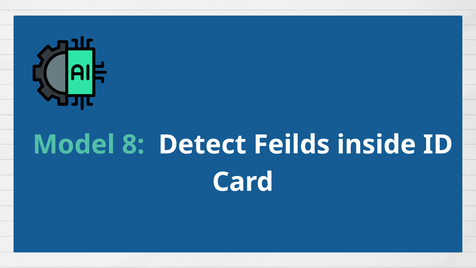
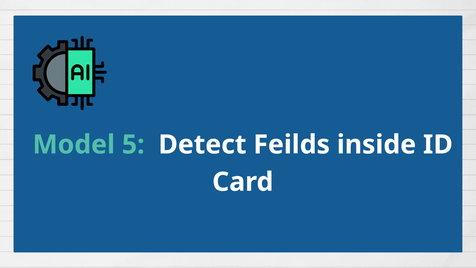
8: 8 -> 5 (133, 145)
